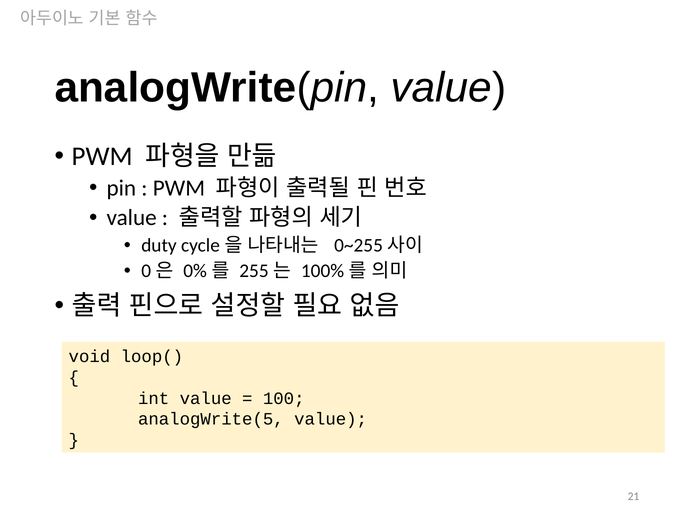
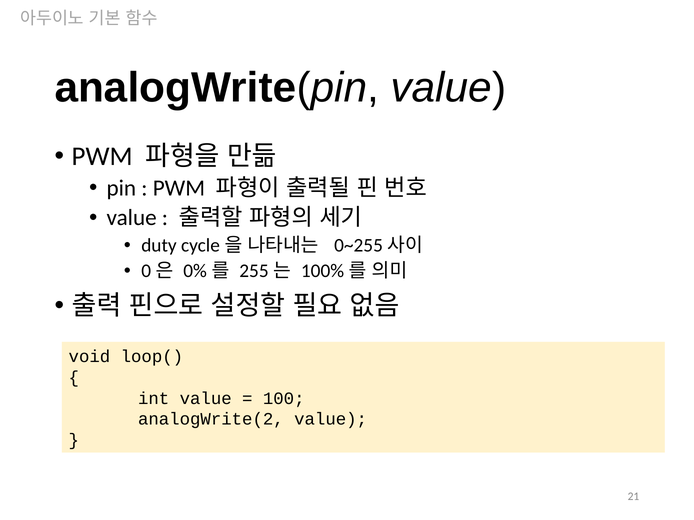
analogWrite(5: analogWrite(5 -> analogWrite(2 (211, 420)
